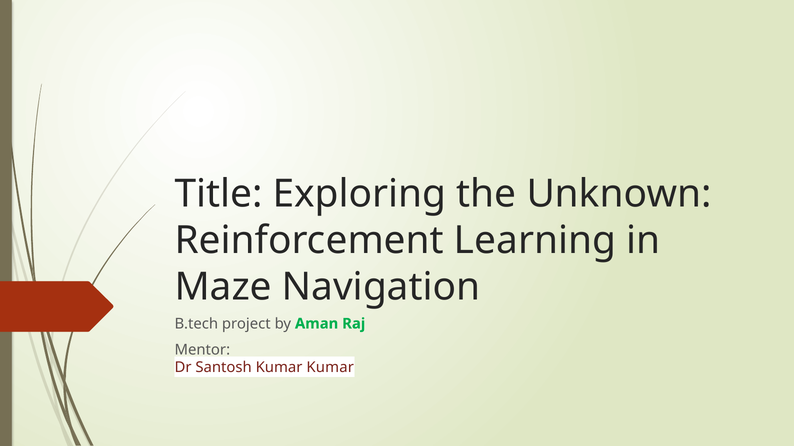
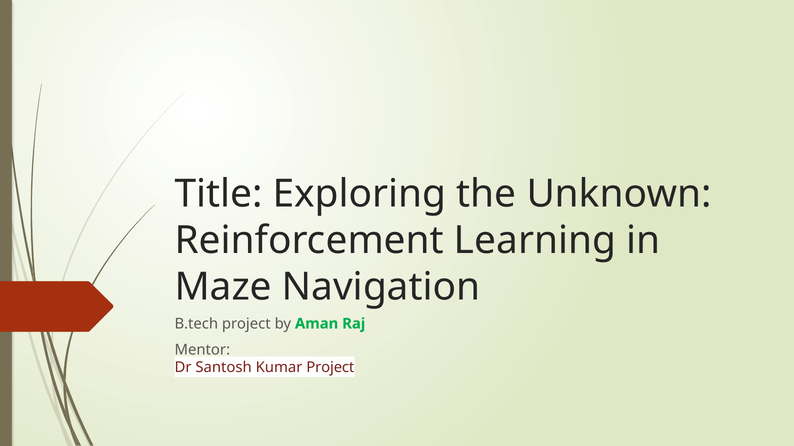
Kumar Kumar: Kumar -> Project (330, 368)
